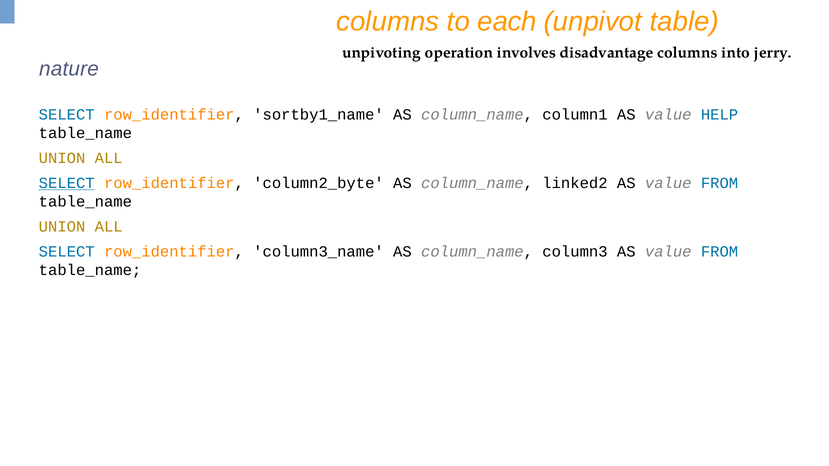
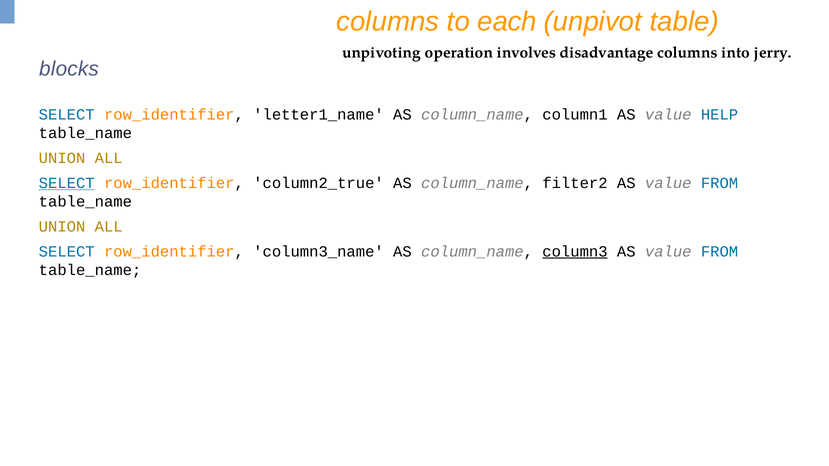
nature: nature -> blocks (69, 69)
sortby1_name: sortby1_name -> letter1_name (319, 115)
column2_byte: column2_byte -> column2_true (319, 183)
linked2: linked2 -> filter2 (575, 183)
column3 underline: none -> present (575, 252)
